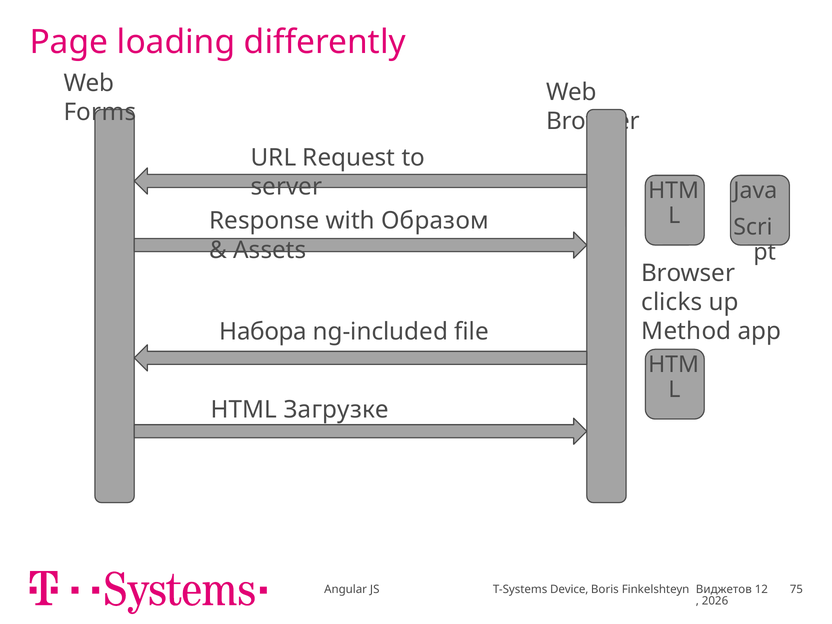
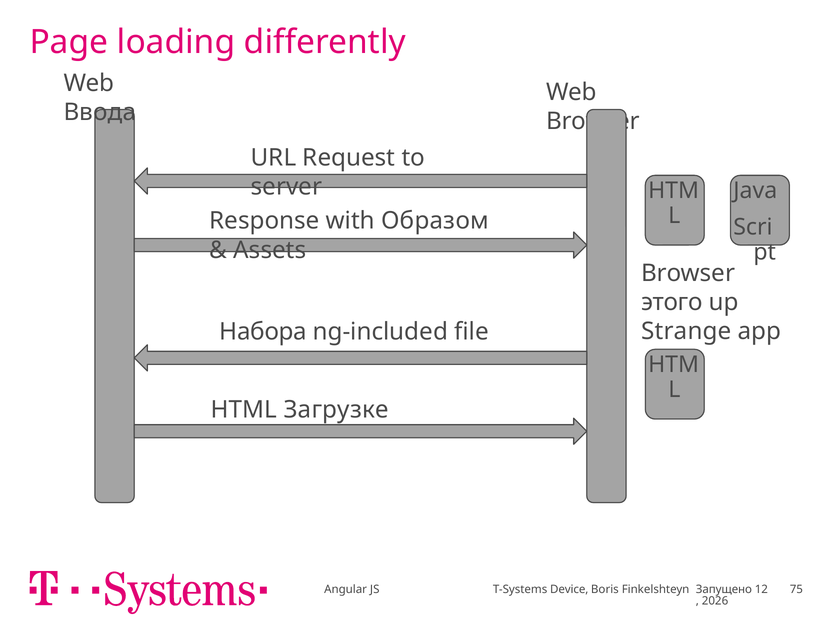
Forms: Forms -> Ввода (100, 112)
clicks: clicks -> этого (672, 302)
Method: Method -> Strange (686, 331)
Виджетов: Виджетов -> Запущено (724, 589)
